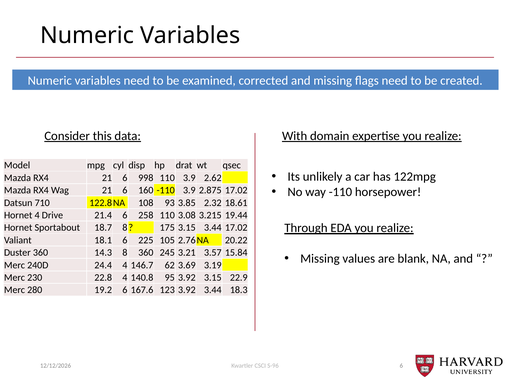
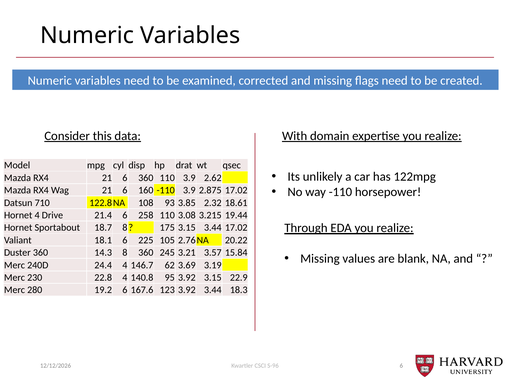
6 998: 998 -> 360 (146, 178)
